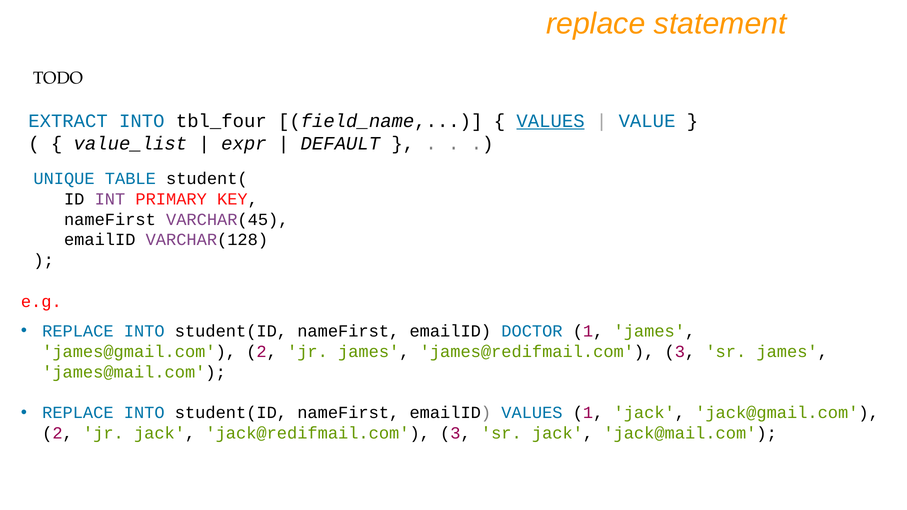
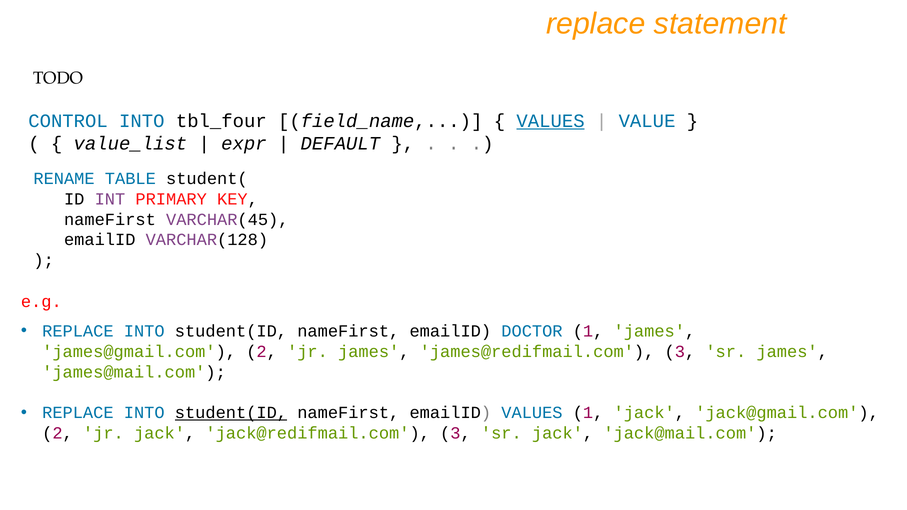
EXTRACT: EXTRACT -> CONTROL (68, 121)
UNIQUE: UNIQUE -> RENAME (64, 179)
student(ID underline: none -> present (231, 413)
